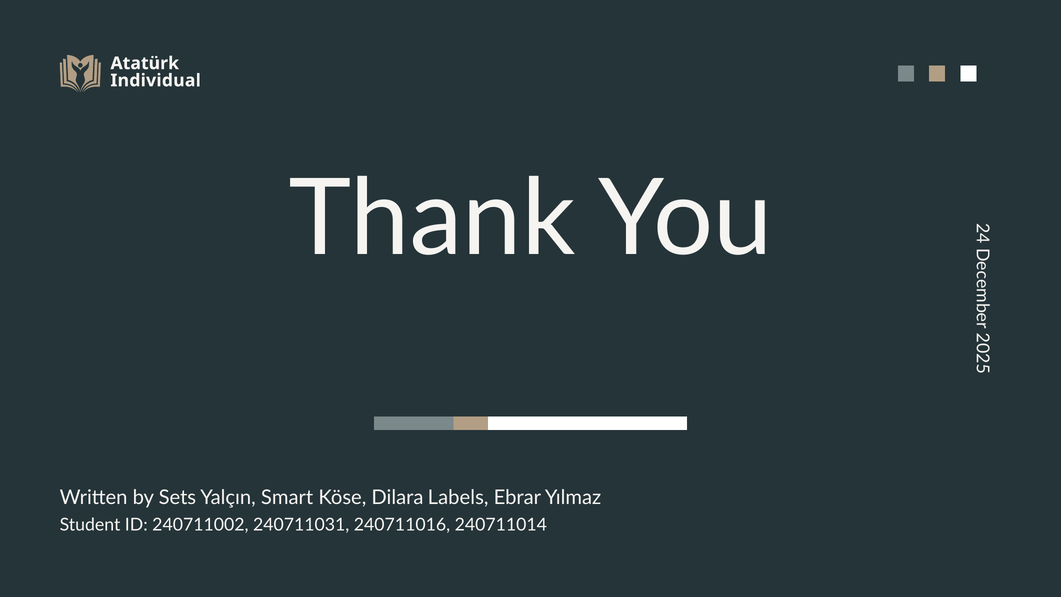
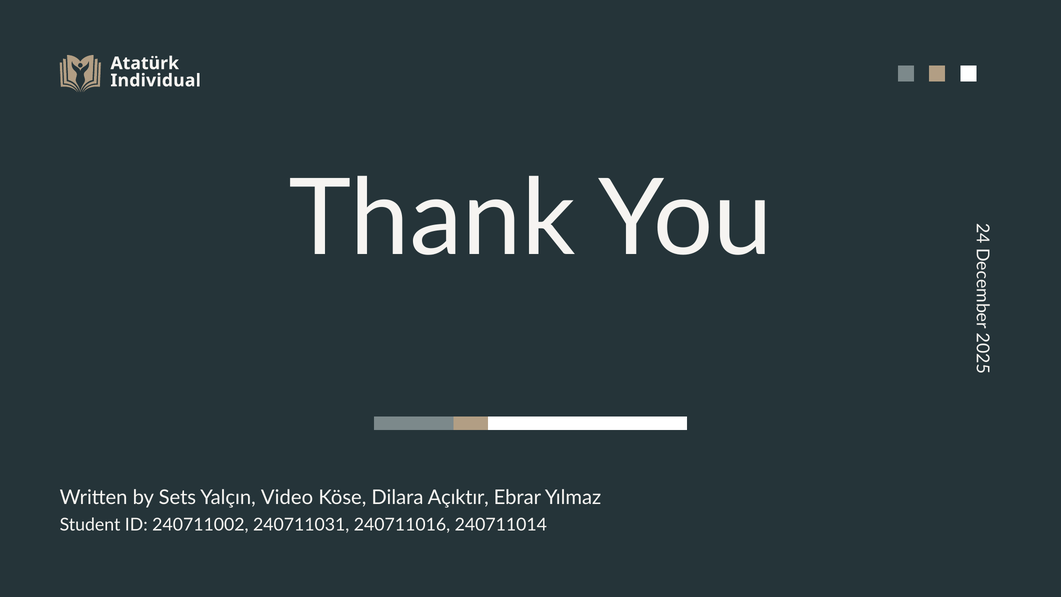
Smart: Smart -> Video (287, 497)
Labels: Labels -> Açıktır (458, 497)
